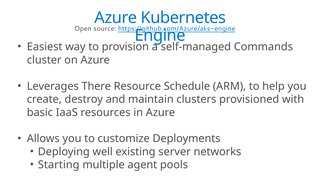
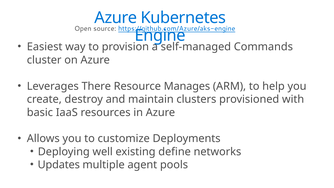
Schedule: Schedule -> Manages (187, 86)
server: server -> define (175, 152)
Starting: Starting -> Updates (59, 165)
